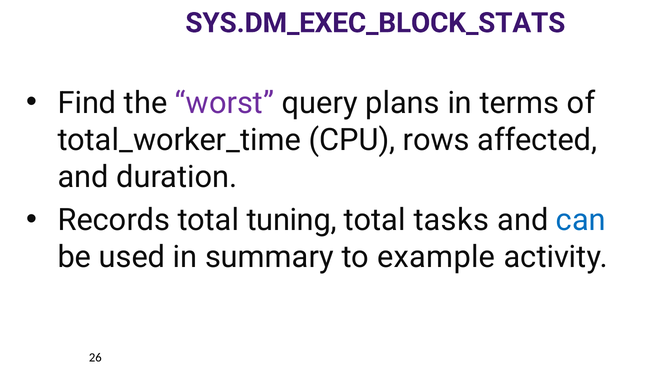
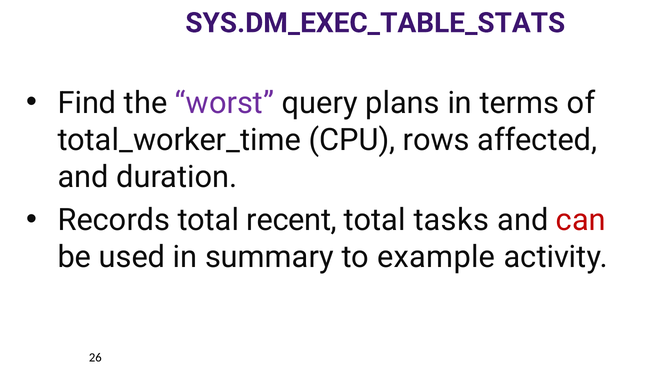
SYS.DM_EXEC_BLOCK_STATS: SYS.DM_EXEC_BLOCK_STATS -> SYS.DM_EXEC_TABLE_STATS (375, 23)
tuning: tuning -> recent (292, 220)
can colour: blue -> red (581, 220)
